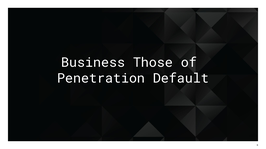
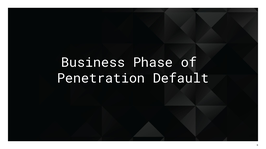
Those: Those -> Phase (153, 63)
